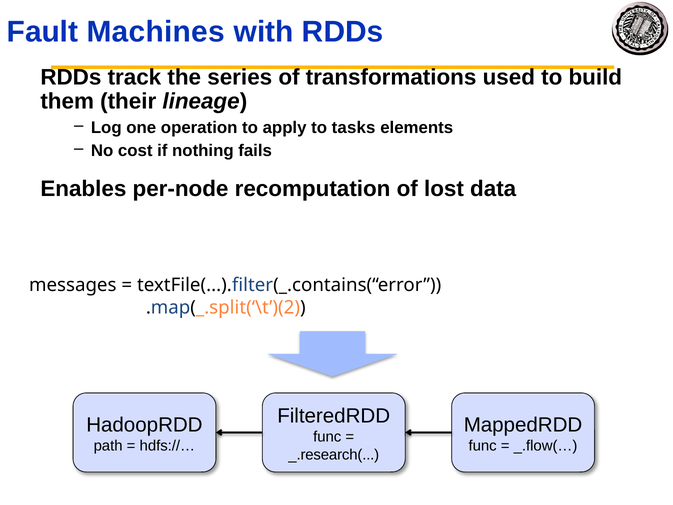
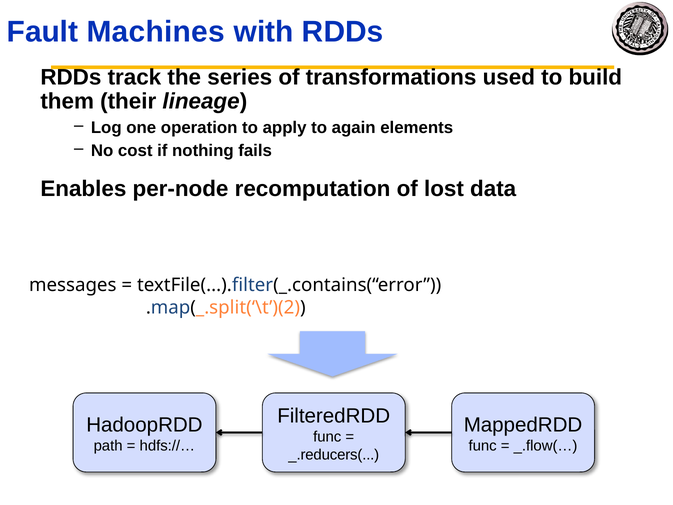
tasks: tasks -> again (354, 128)
_.research(: _.research( -> _.reducers( (334, 455)
